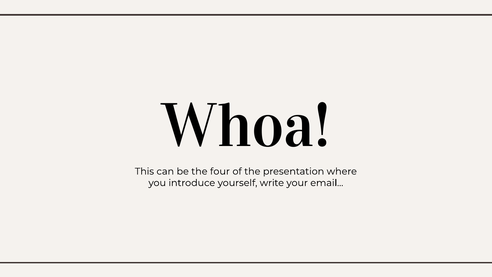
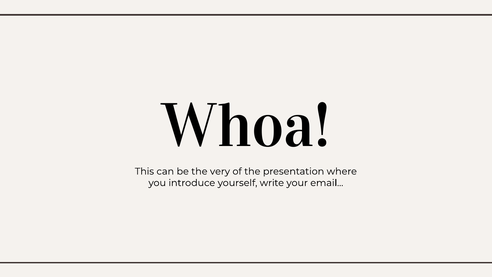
four: four -> very (220, 171)
